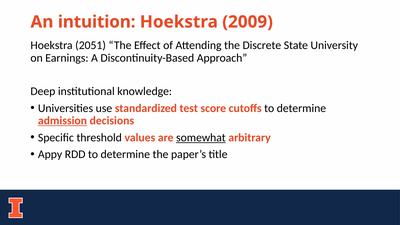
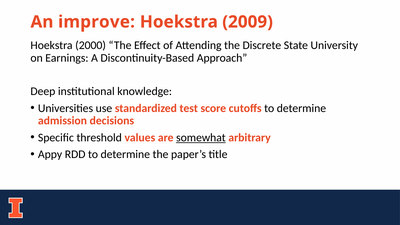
intuition: intuition -> improve (97, 22)
2051: 2051 -> 2000 (91, 45)
admission underline: present -> none (62, 121)
